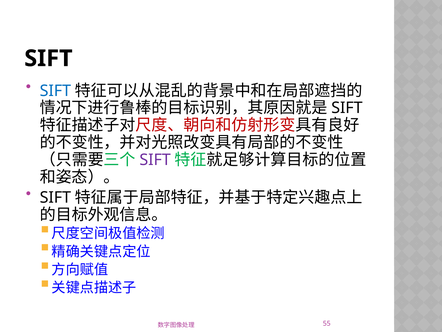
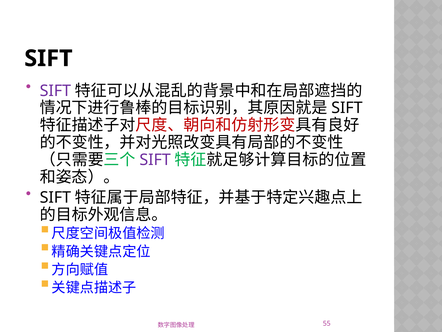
SIFT colour: blue -> purple (55, 91)
